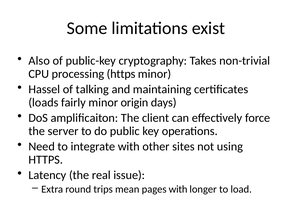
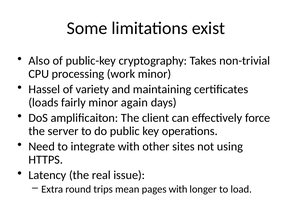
processing https: https -> work (121, 74)
talking: talking -> variety (92, 89)
origin: origin -> again (134, 102)
